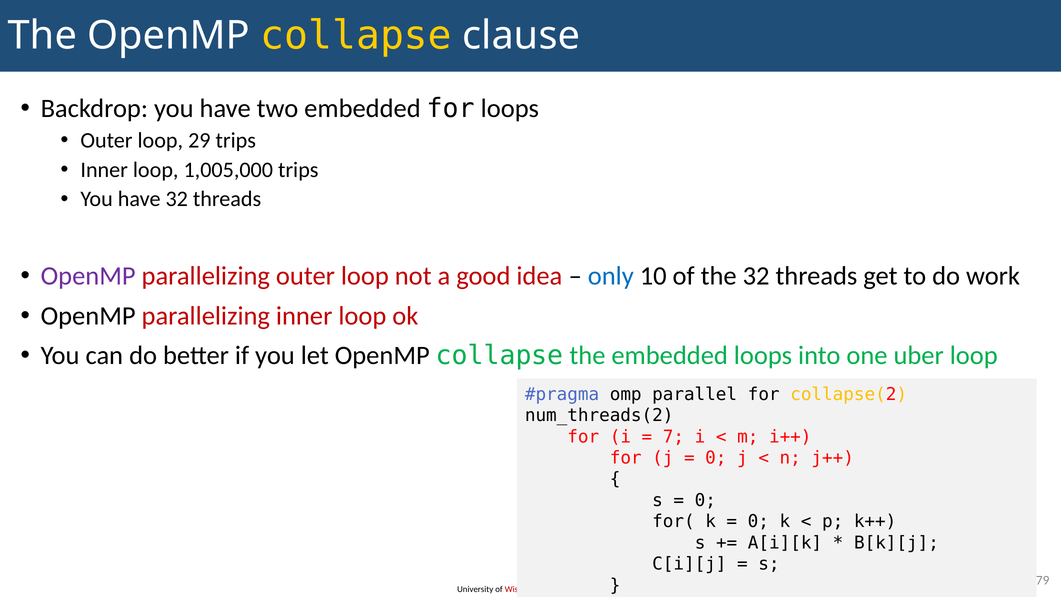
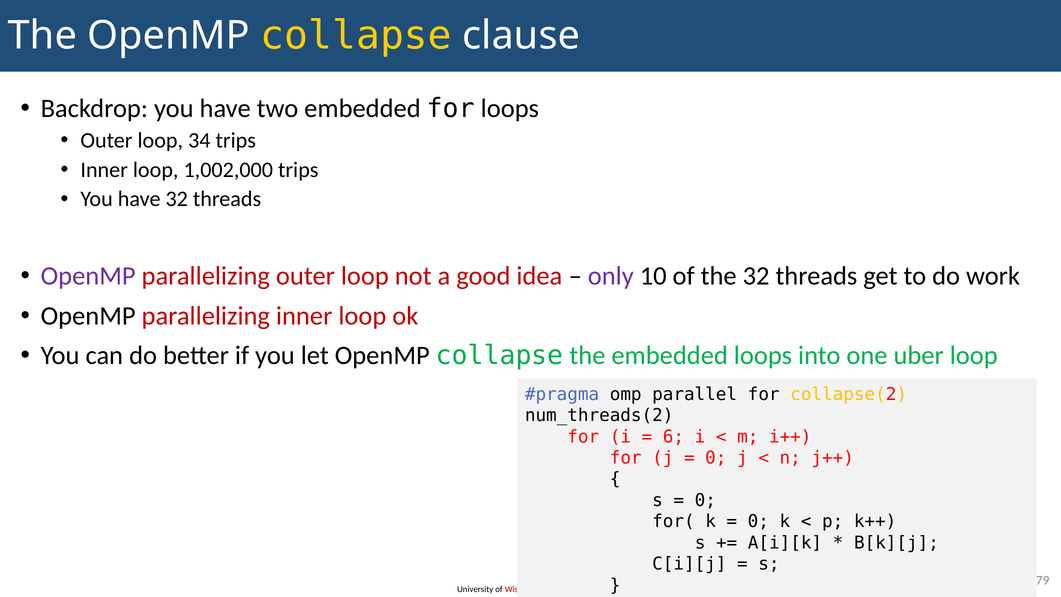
29: 29 -> 34 (199, 140)
1,005,000: 1,005,000 -> 1,002,000 (228, 170)
only colour: blue -> purple (611, 276)
7: 7 -> 6 (673, 437)
